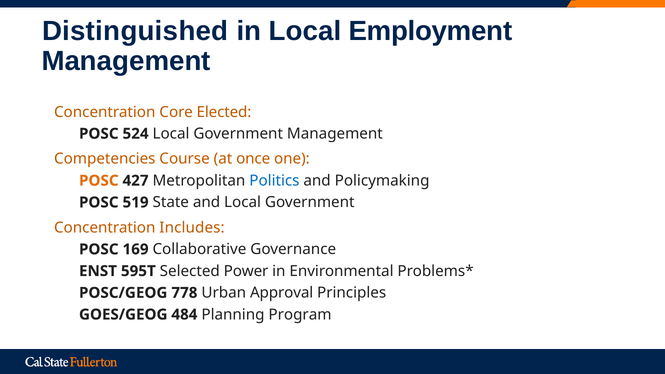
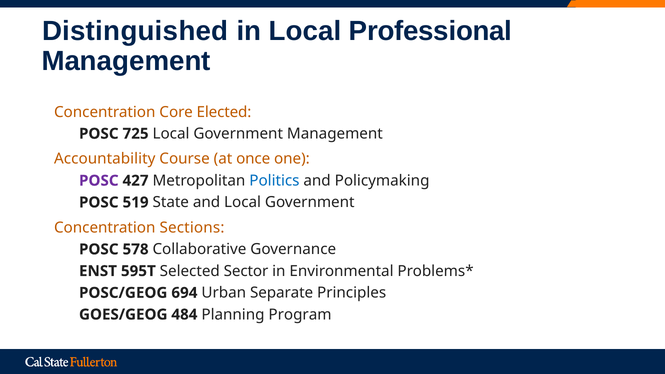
Employment: Employment -> Professional (430, 31)
524: 524 -> 725 (136, 134)
Competencies: Competencies -> Accountability (105, 159)
POSC colour: orange -> purple (99, 181)
Includes: Includes -> Sections (192, 228)
169: 169 -> 578 (136, 249)
Power: Power -> Sector (246, 271)
778: 778 -> 694 (184, 293)
Approval: Approval -> Separate (282, 293)
